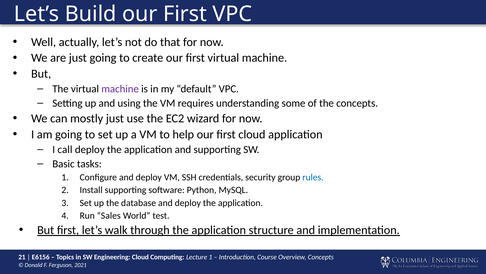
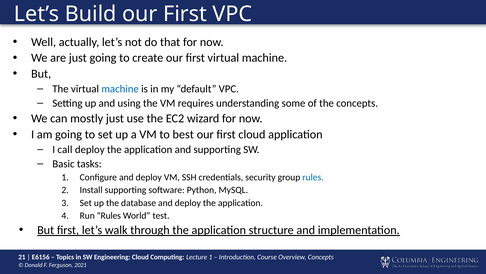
machine colour: purple -> blue (120, 89)
help: help -> best (183, 134)
Run Sales: Sales -> Rules (109, 215)
